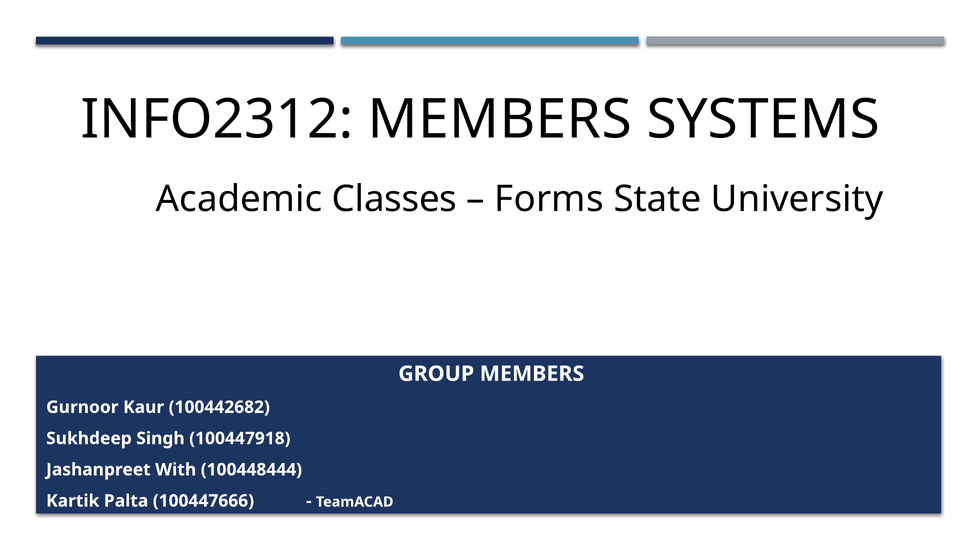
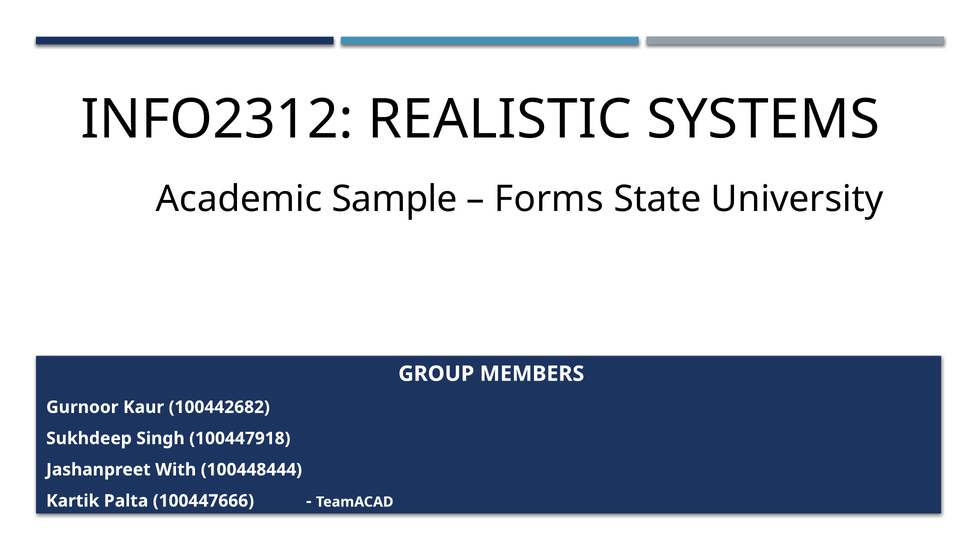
INFO2312 MEMBERS: MEMBERS -> REALISTIC (500, 120)
Classes: Classes -> Sample (395, 199)
